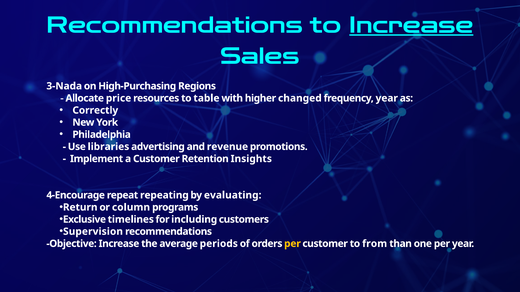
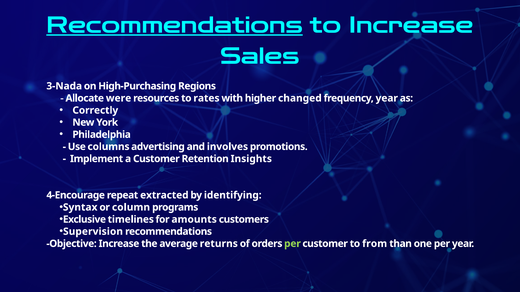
Recommendations underline: none -> present (175, 25)
Increase underline: present -> none (411, 25)
price: price -> were (119, 98)
table: table -> rates (206, 98)
libraries: libraries -> columns (109, 147)
revenue: revenue -> involves (227, 147)
repeating: repeating -> extracted (164, 195)
evaluating: evaluating -> identifying (233, 195)
Return: Return -> Syntax (80, 208)
including: including -> amounts (194, 220)
periods: periods -> returns (219, 244)
per colour: yellow -> light green (292, 244)
